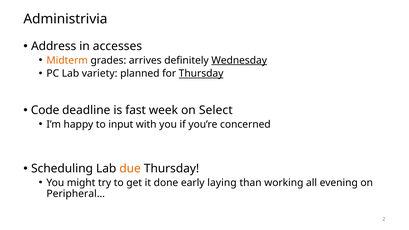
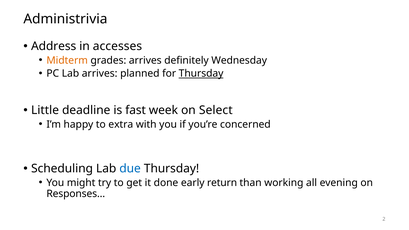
Wednesday underline: present -> none (239, 60)
Lab variety: variety -> arrives (100, 74)
Code: Code -> Little (45, 110)
input: input -> extra (121, 124)
due colour: orange -> blue (130, 169)
laying: laying -> return (222, 183)
Peripheral…: Peripheral… -> Responses… (76, 194)
